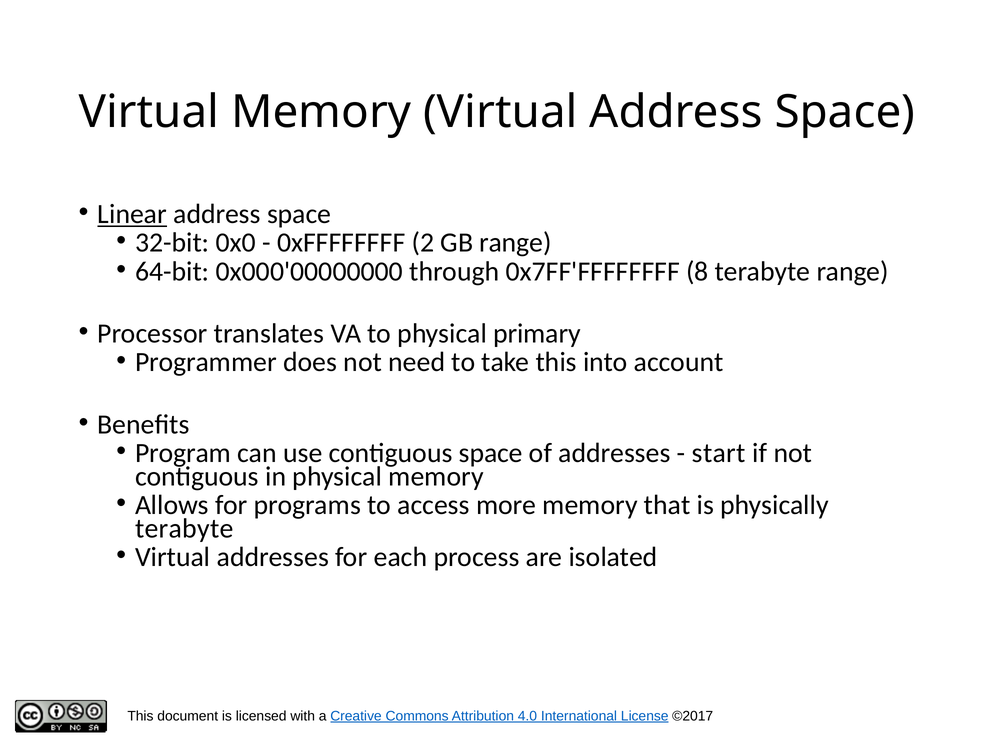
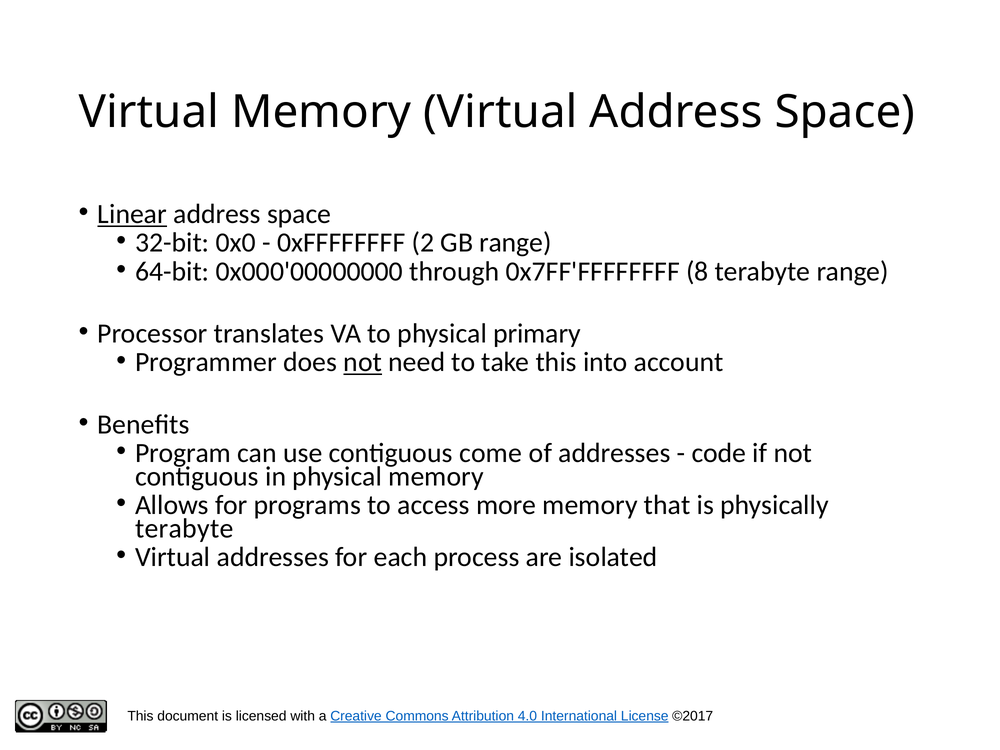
not underline: none -> present (363, 362)
contiguous space: space -> come (491, 453)
start: start -> code (719, 453)
